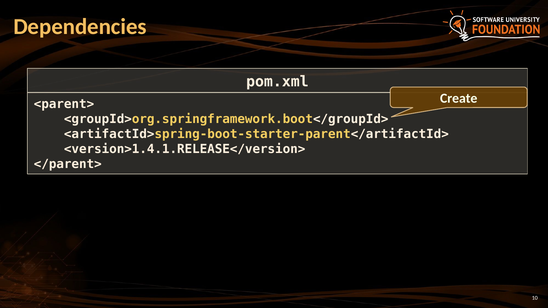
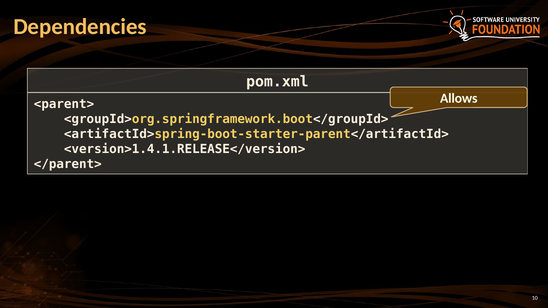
Create: Create -> Allows (459, 98)
